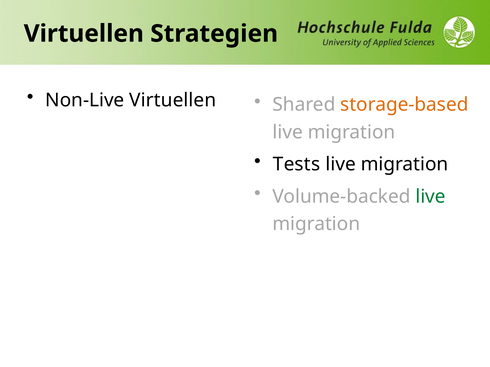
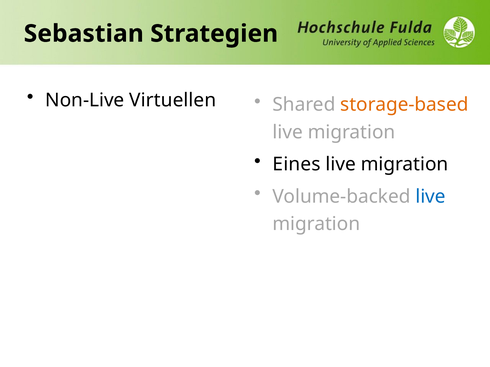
Virtuellen: Virtuellen -> Sebastian (84, 34)
Tests: Tests -> Eines (297, 164)
live colour: green -> blue (431, 197)
